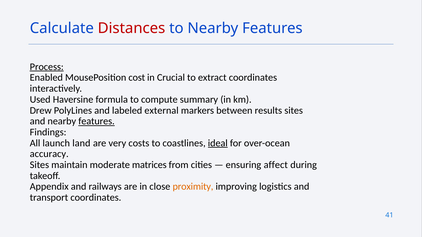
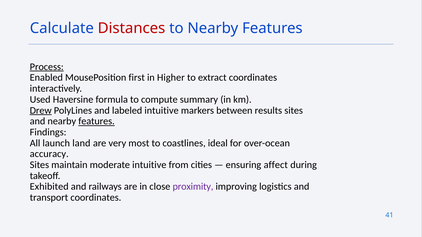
cost: cost -> first (137, 78)
Crucial: Crucial -> Higher (171, 78)
Drew underline: none -> present (41, 111)
labeled external: external -> intuitive (162, 111)
costs: costs -> most (139, 143)
ideal underline: present -> none (218, 143)
moderate matrices: matrices -> intuitive (149, 165)
Appendix: Appendix -> Exhibited (49, 187)
proximity colour: orange -> purple (193, 187)
